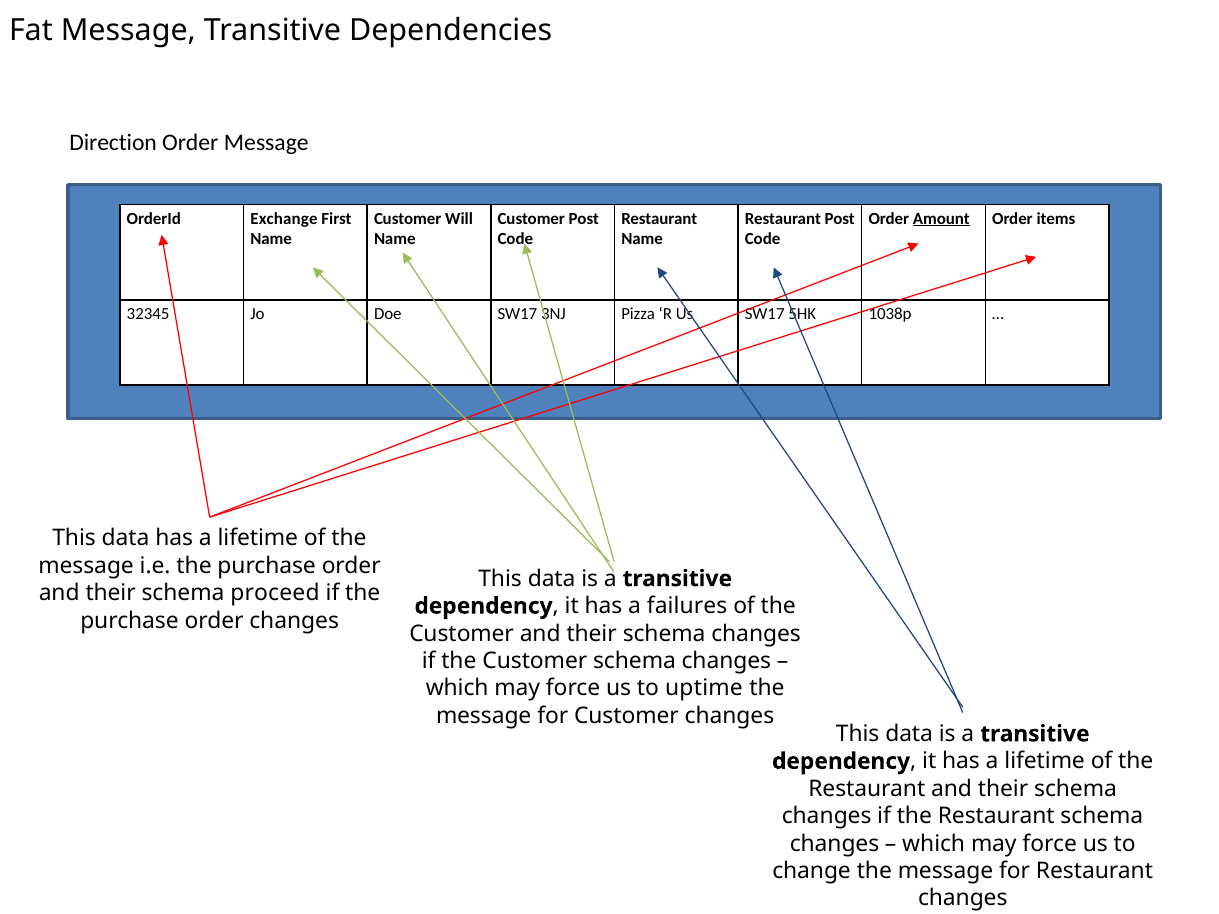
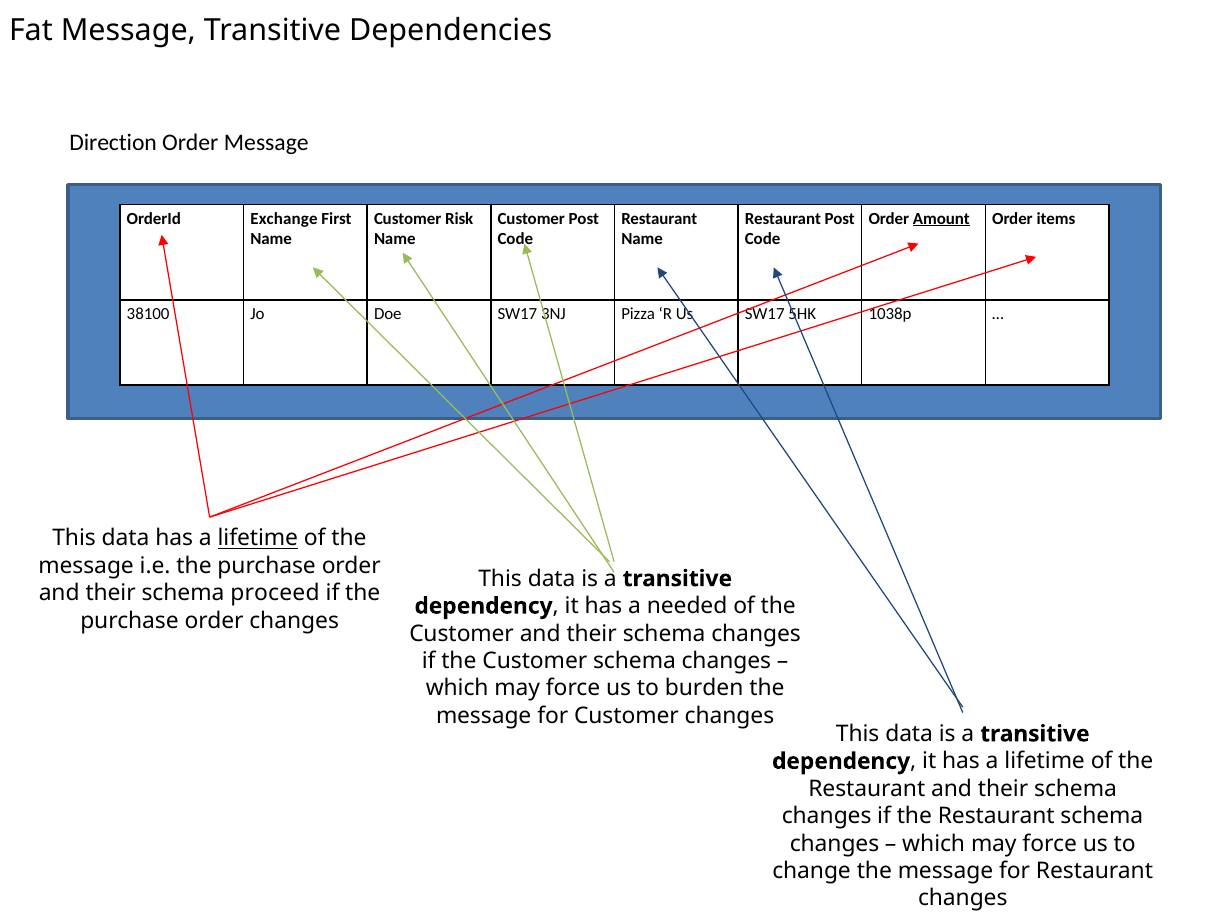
Will: Will -> Risk (459, 219)
32345: 32345 -> 38100 (148, 314)
lifetime underline: none -> present (258, 539)
failures: failures -> needed (687, 606)
uptime: uptime -> burden (704, 688)
